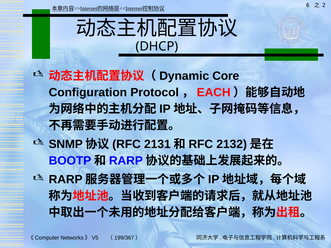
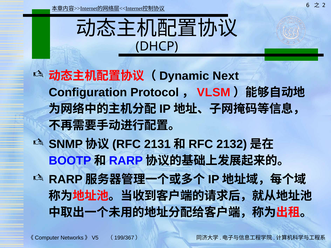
Core: Core -> Next (226, 76)
EACH: EACH -> VLSM (214, 92)
